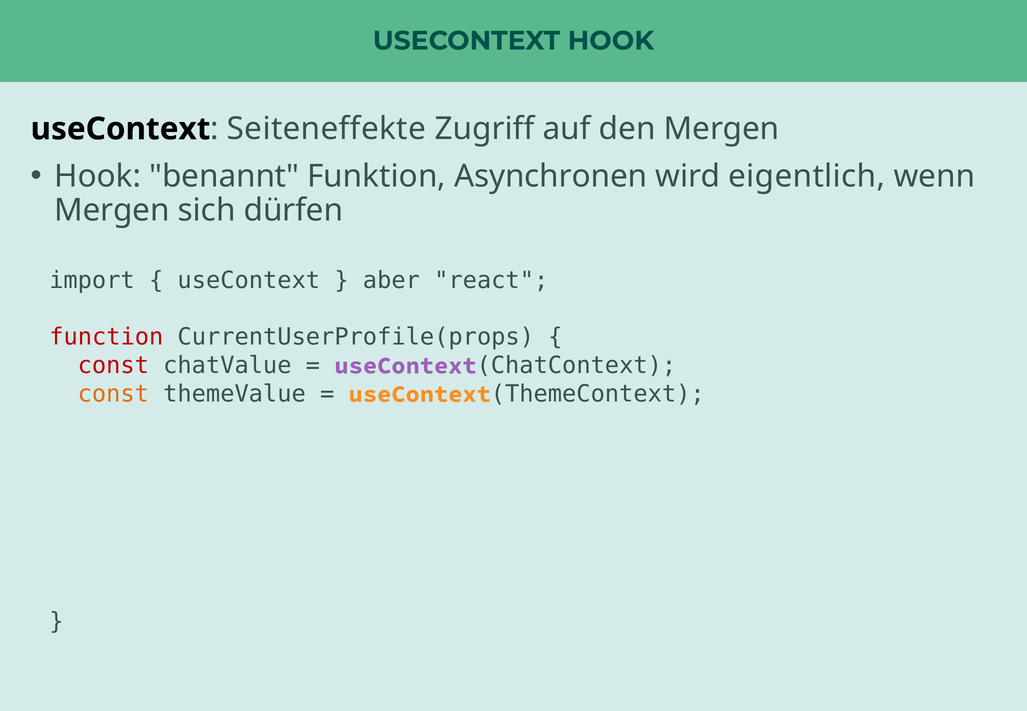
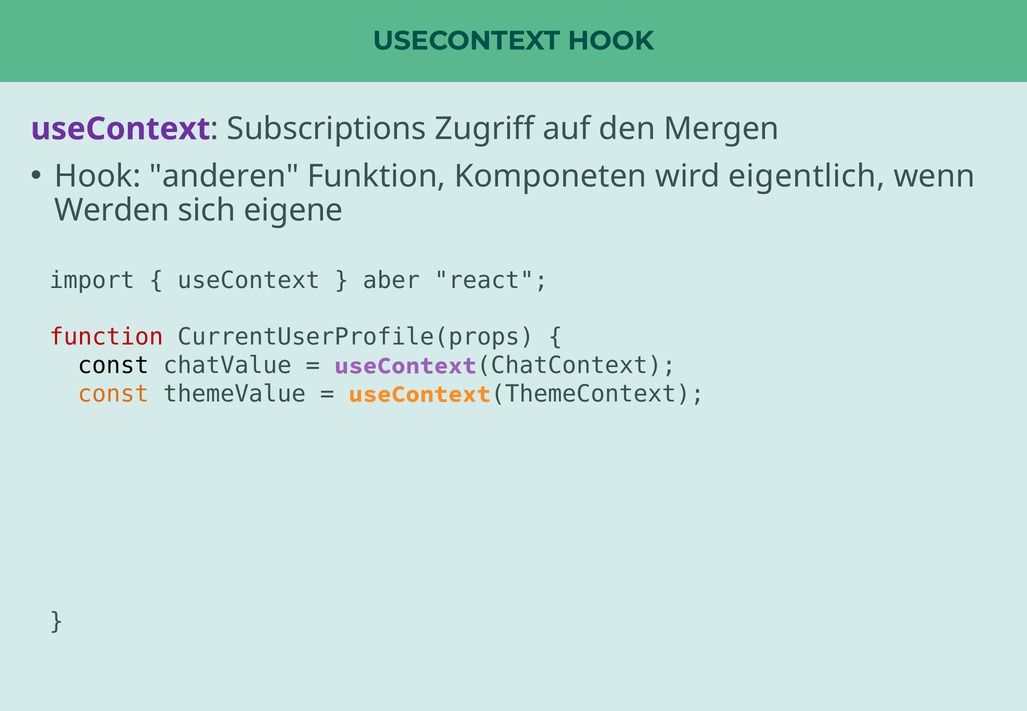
useContext colour: black -> purple (120, 129)
Seiteneffekte: Seiteneffekte -> Subscriptions (327, 129)
benannt: benannt -> anderen (224, 176)
Asynchronen: Asynchronen -> Komponeten (551, 176)
Mergen: Mergen -> Werden (112, 210)
dürfen: dürfen -> eigene (294, 210)
const colour: red -> black (113, 366)
